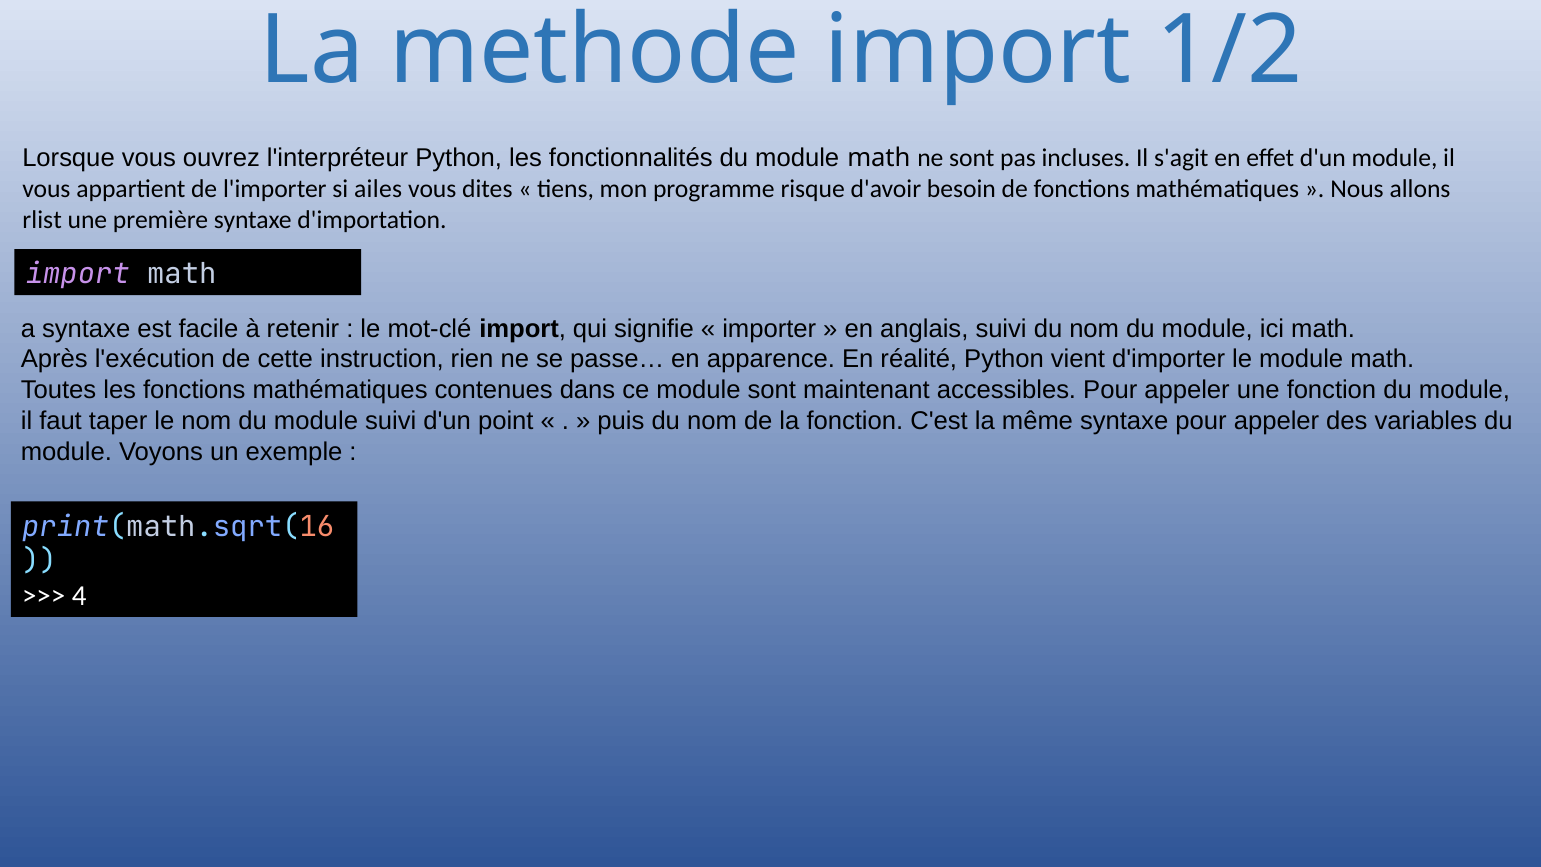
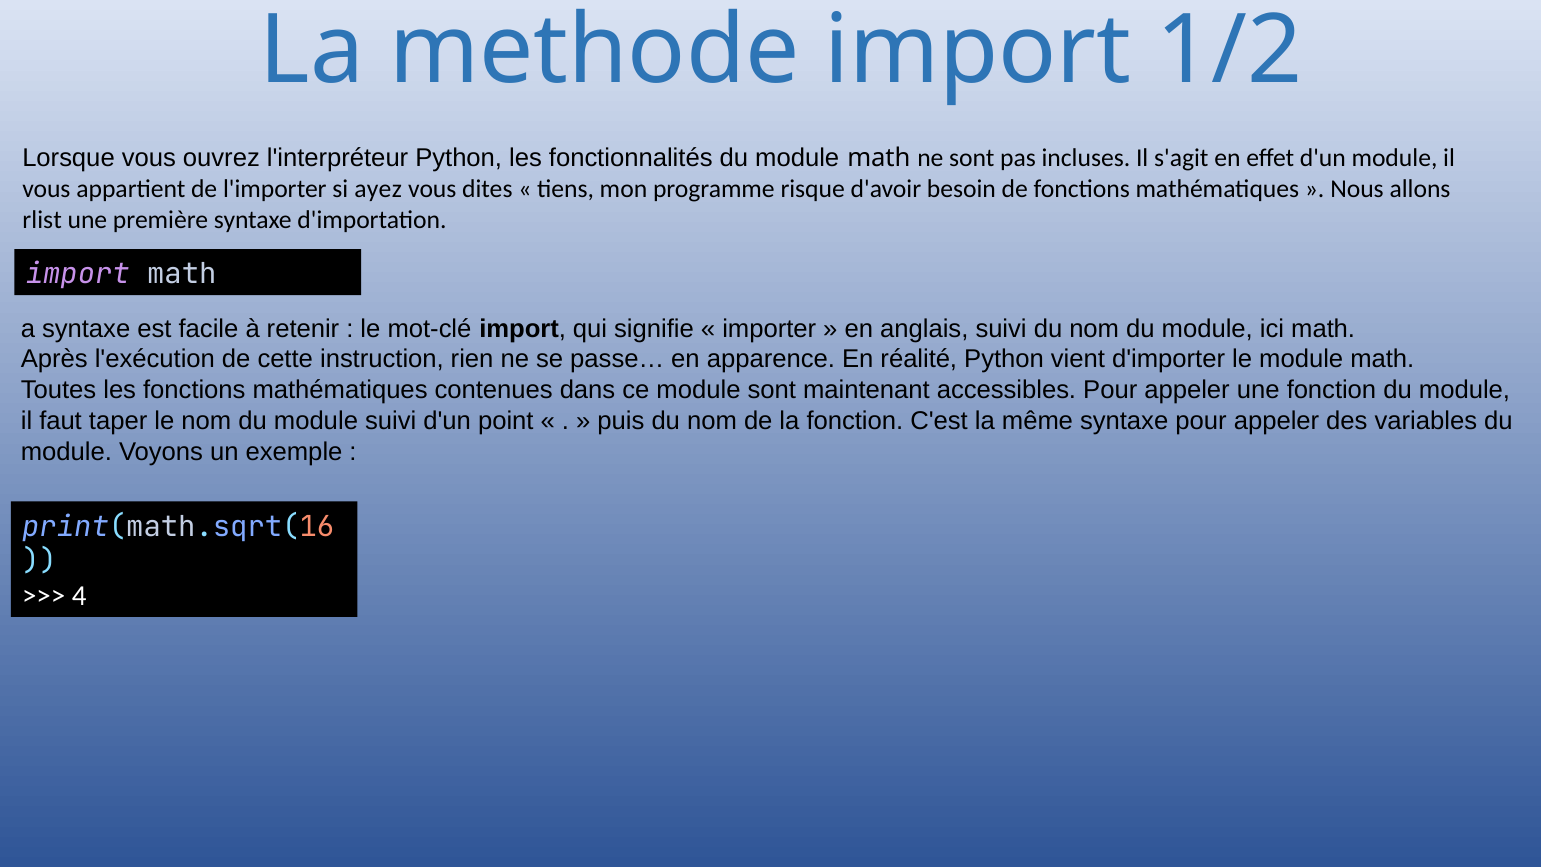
ailes: ailes -> ayez (378, 189)
